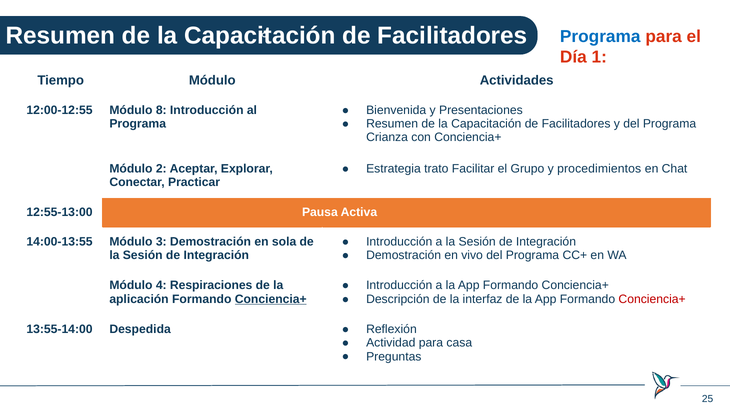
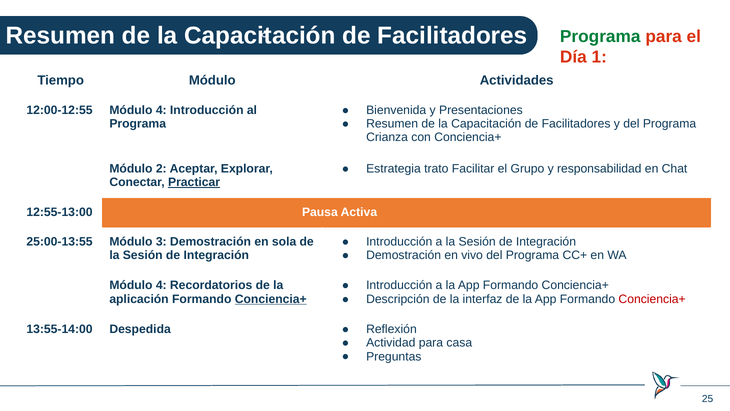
Programa colour: blue -> green (600, 36)
12:00-12:55 Módulo 8: 8 -> 4 (161, 110)
procedimientos: procedimientos -> responsabilidad (599, 168)
Practicar underline: none -> present (194, 182)
14:00-13:55: 14:00-13:55 -> 25:00-13:55 (60, 241)
Respiraciones: Respiraciones -> Recordatorios (211, 285)
